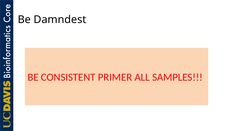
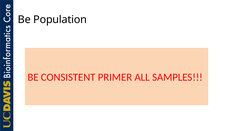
Damndest: Damndest -> Population (60, 20)
